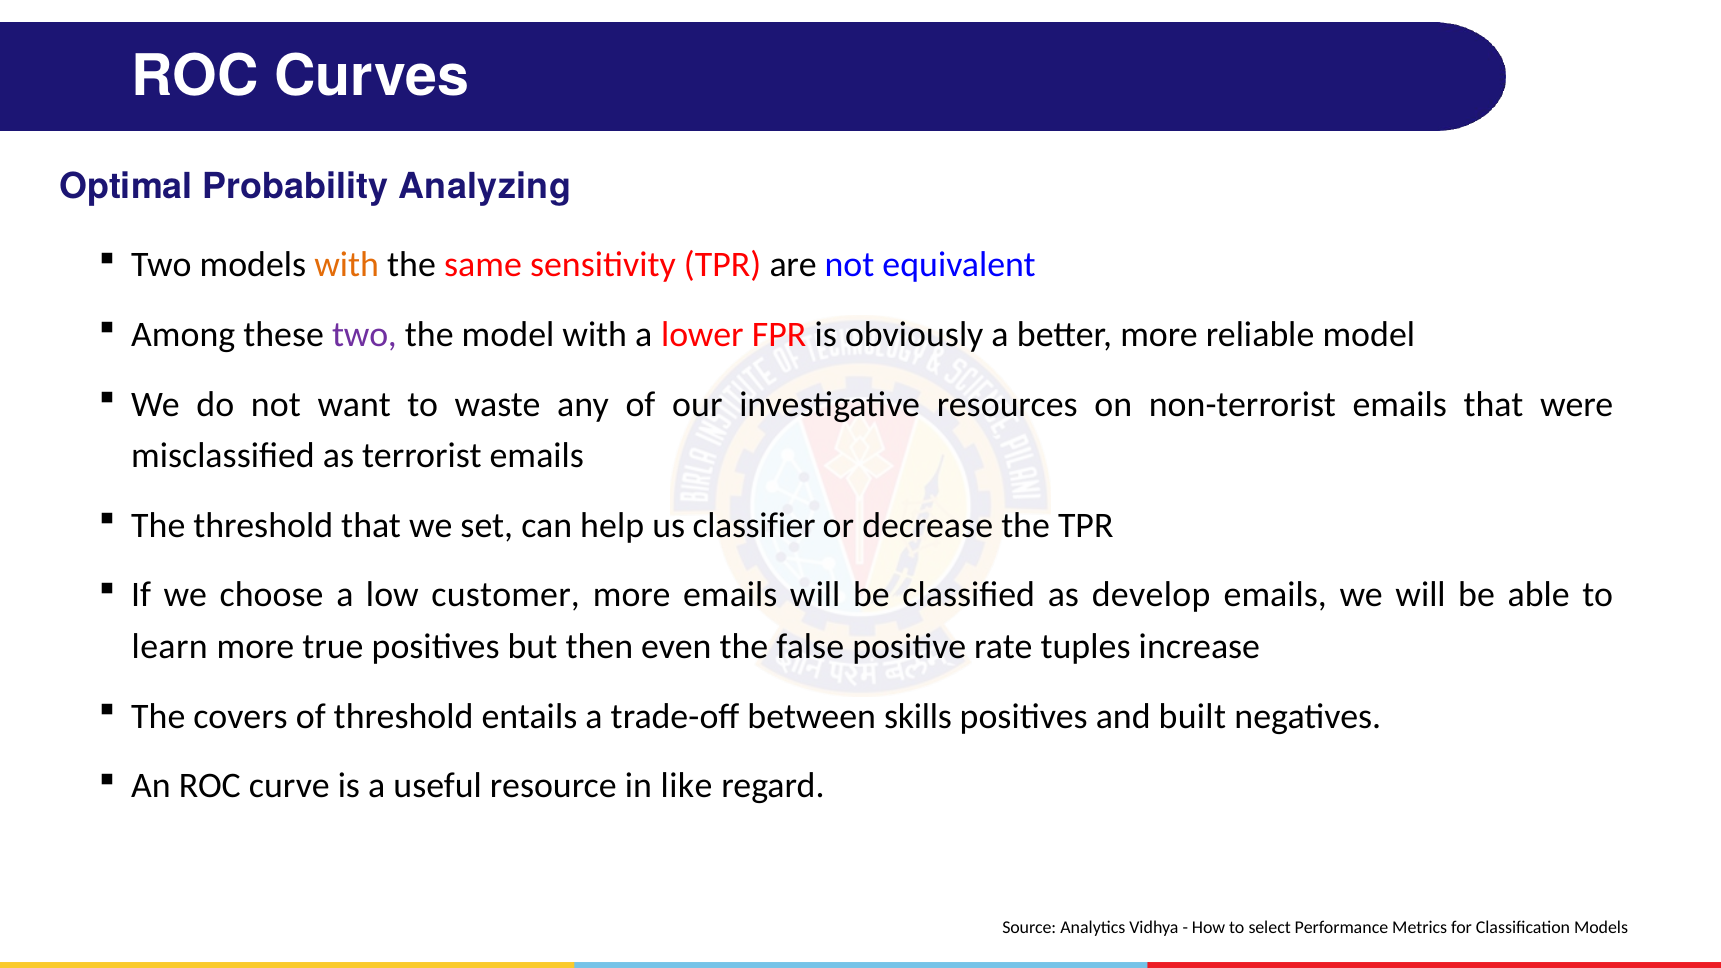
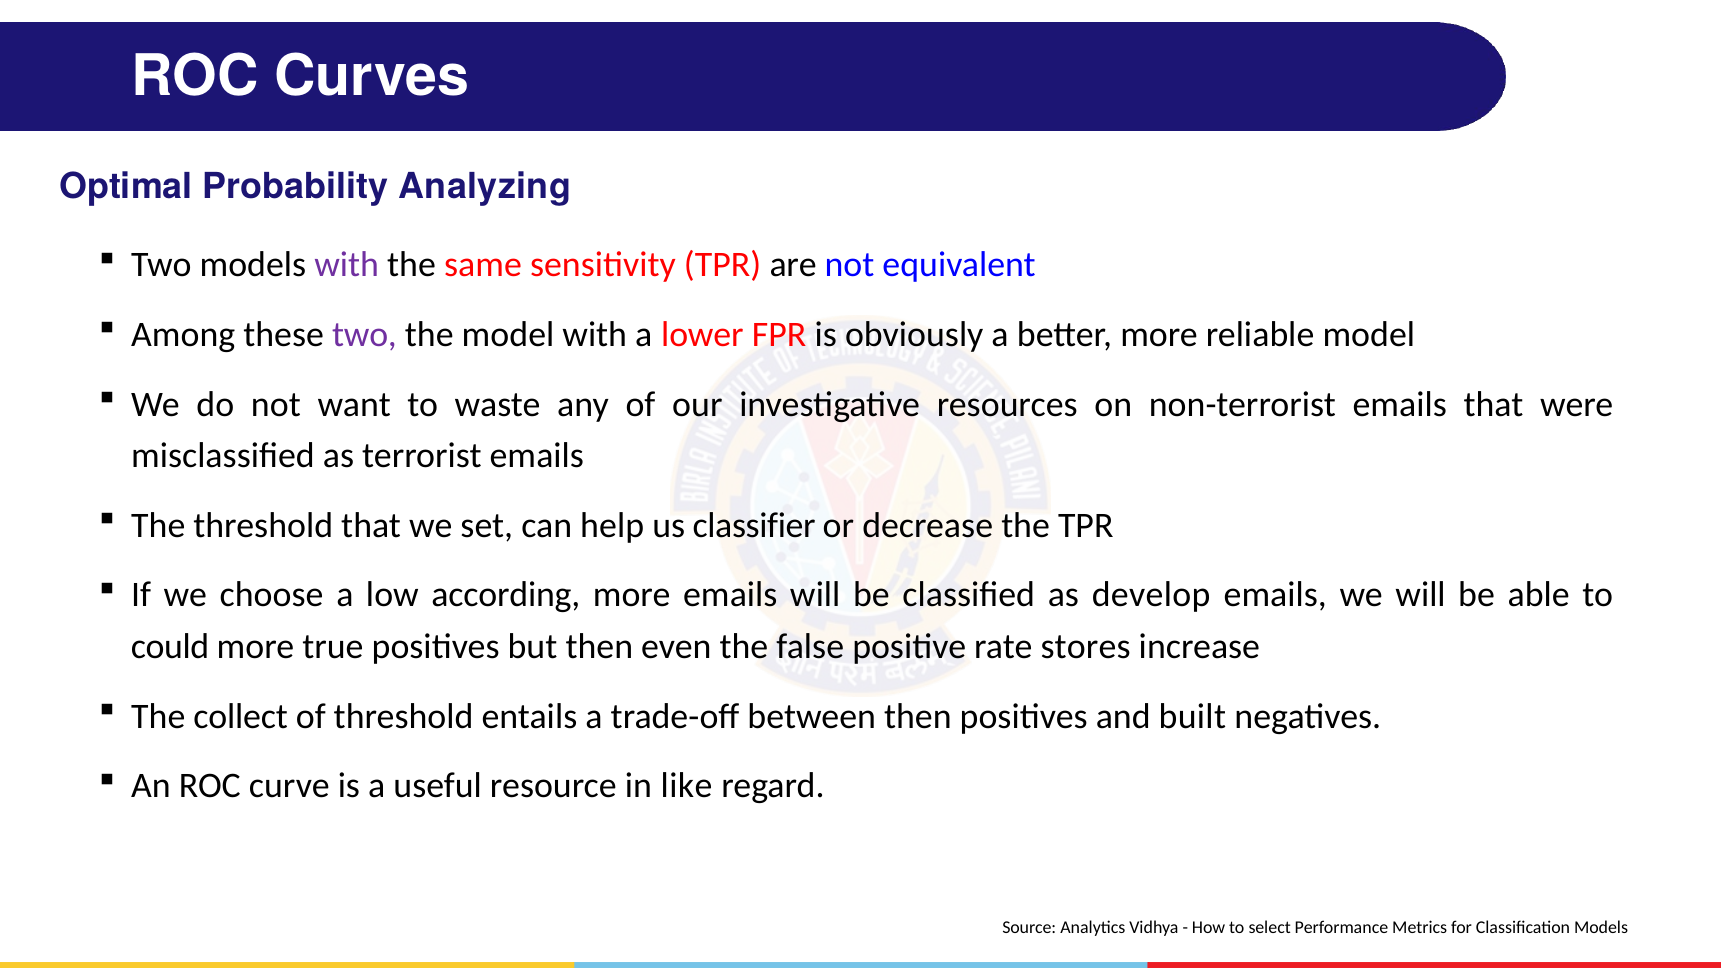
with colour: orange -> purple (347, 265)
customer: customer -> according (506, 595)
learn: learn -> could (170, 647)
tuples: tuples -> stores (1086, 647)
covers: covers -> collect (241, 716)
between skills: skills -> then (918, 716)
